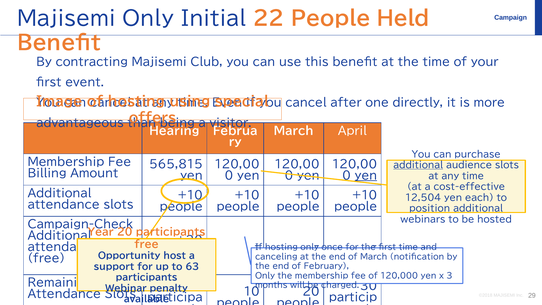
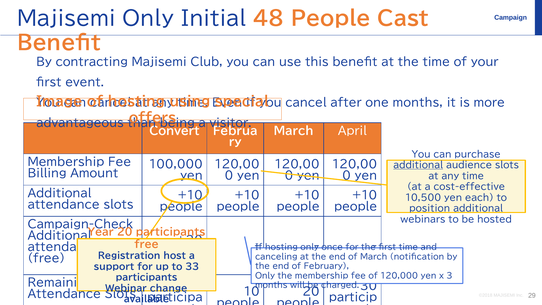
22: 22 -> 48 (269, 19)
Held: Held -> Cast (403, 19)
one directly: directly -> months (418, 103)
Hearing: Hearing -> Convert (174, 131)
565,815: 565,815 -> 100,000 (176, 164)
yen underline: present -> none (366, 176)
12,504: 12,504 -> 10,500 (423, 198)
Opportunity: Opportunity -> Registration (129, 256)
63: 63 -> 33 (192, 267)
penalty: penalty -> change (169, 288)
